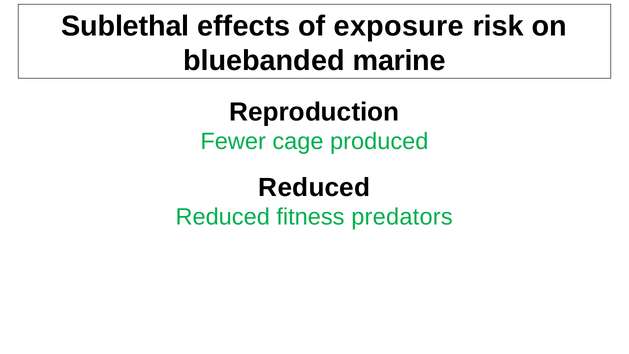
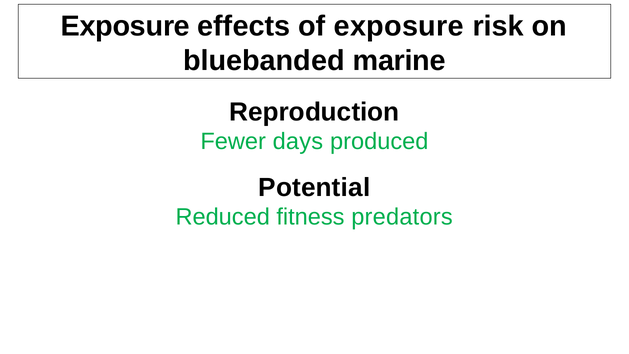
Sublethal: Sublethal -> Exposure (125, 26)
cage: cage -> days (298, 142)
Reduced: Reduced -> Potential (314, 187)
